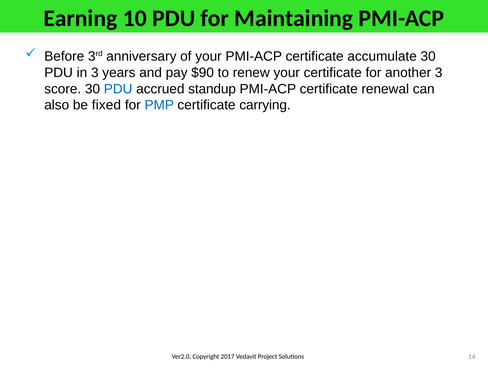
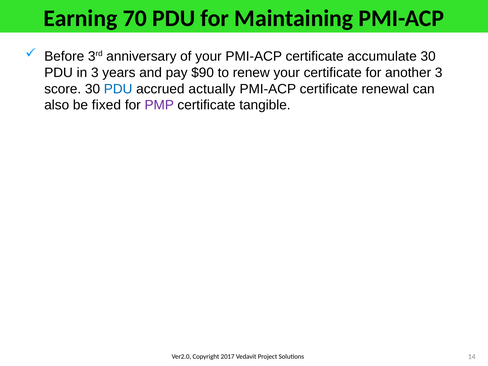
10: 10 -> 70 (135, 18)
standup: standup -> actually (212, 89)
PMP colour: blue -> purple (159, 105)
carrying: carrying -> tangible (265, 105)
